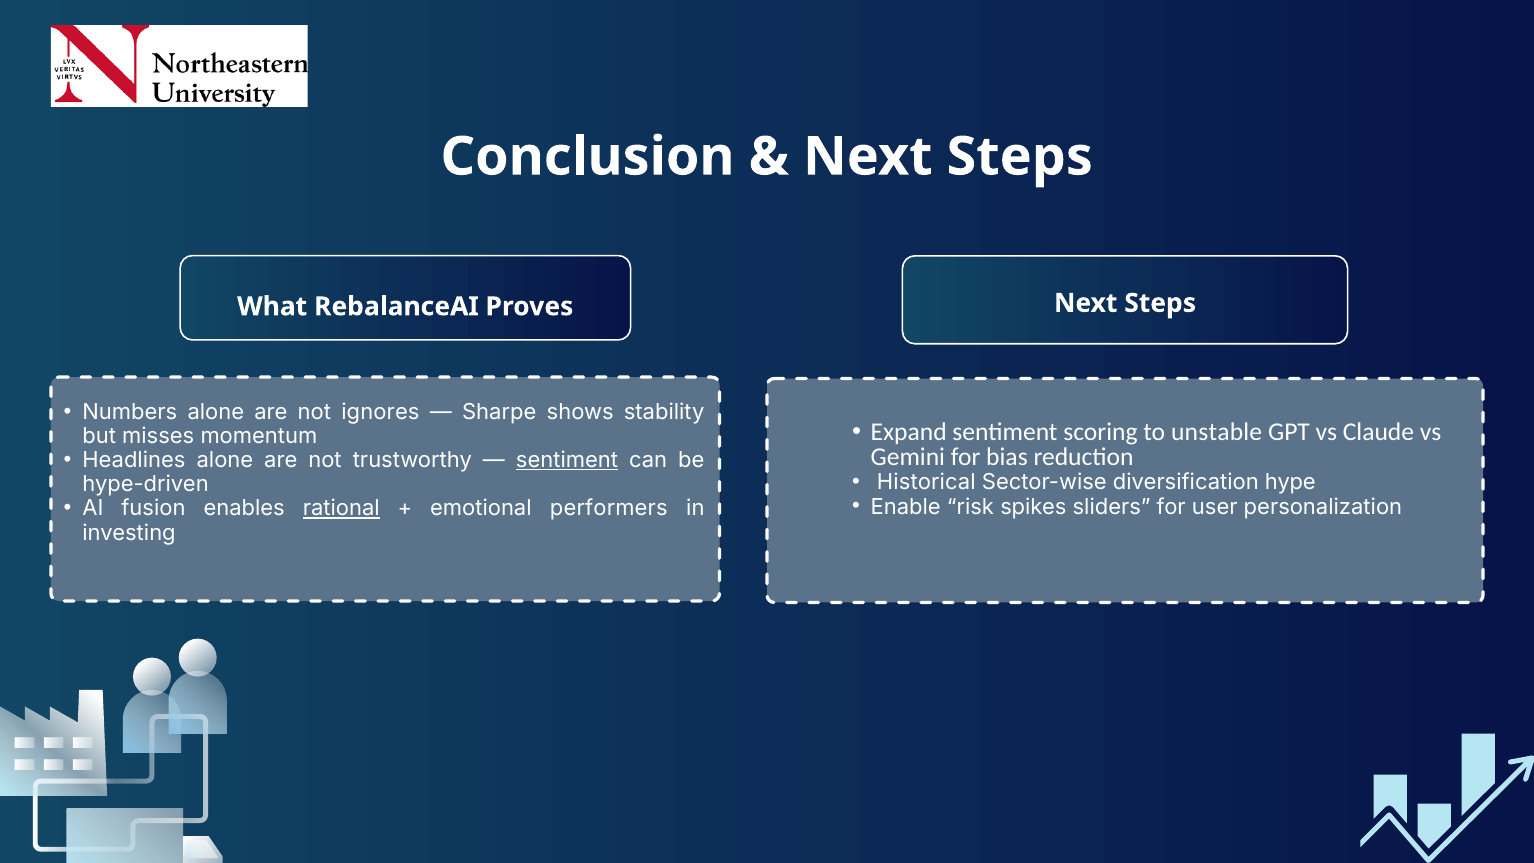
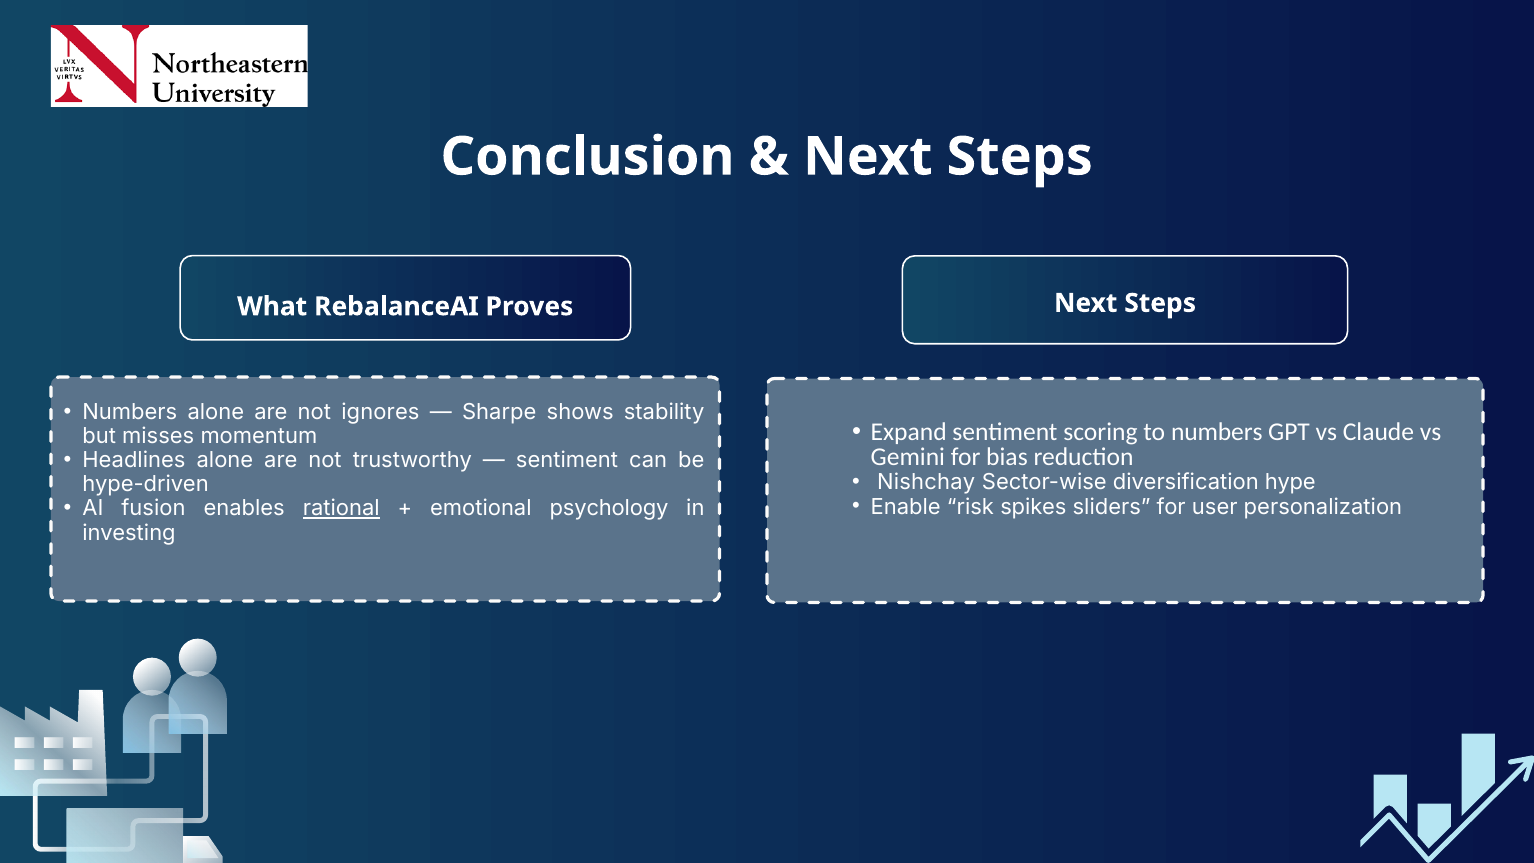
to unstable: unstable -> numbers (1217, 432)
sentiment underline: present -> none (567, 460)
Historical: Historical -> Nishchay (926, 483)
performers: performers -> psychology (609, 509)
